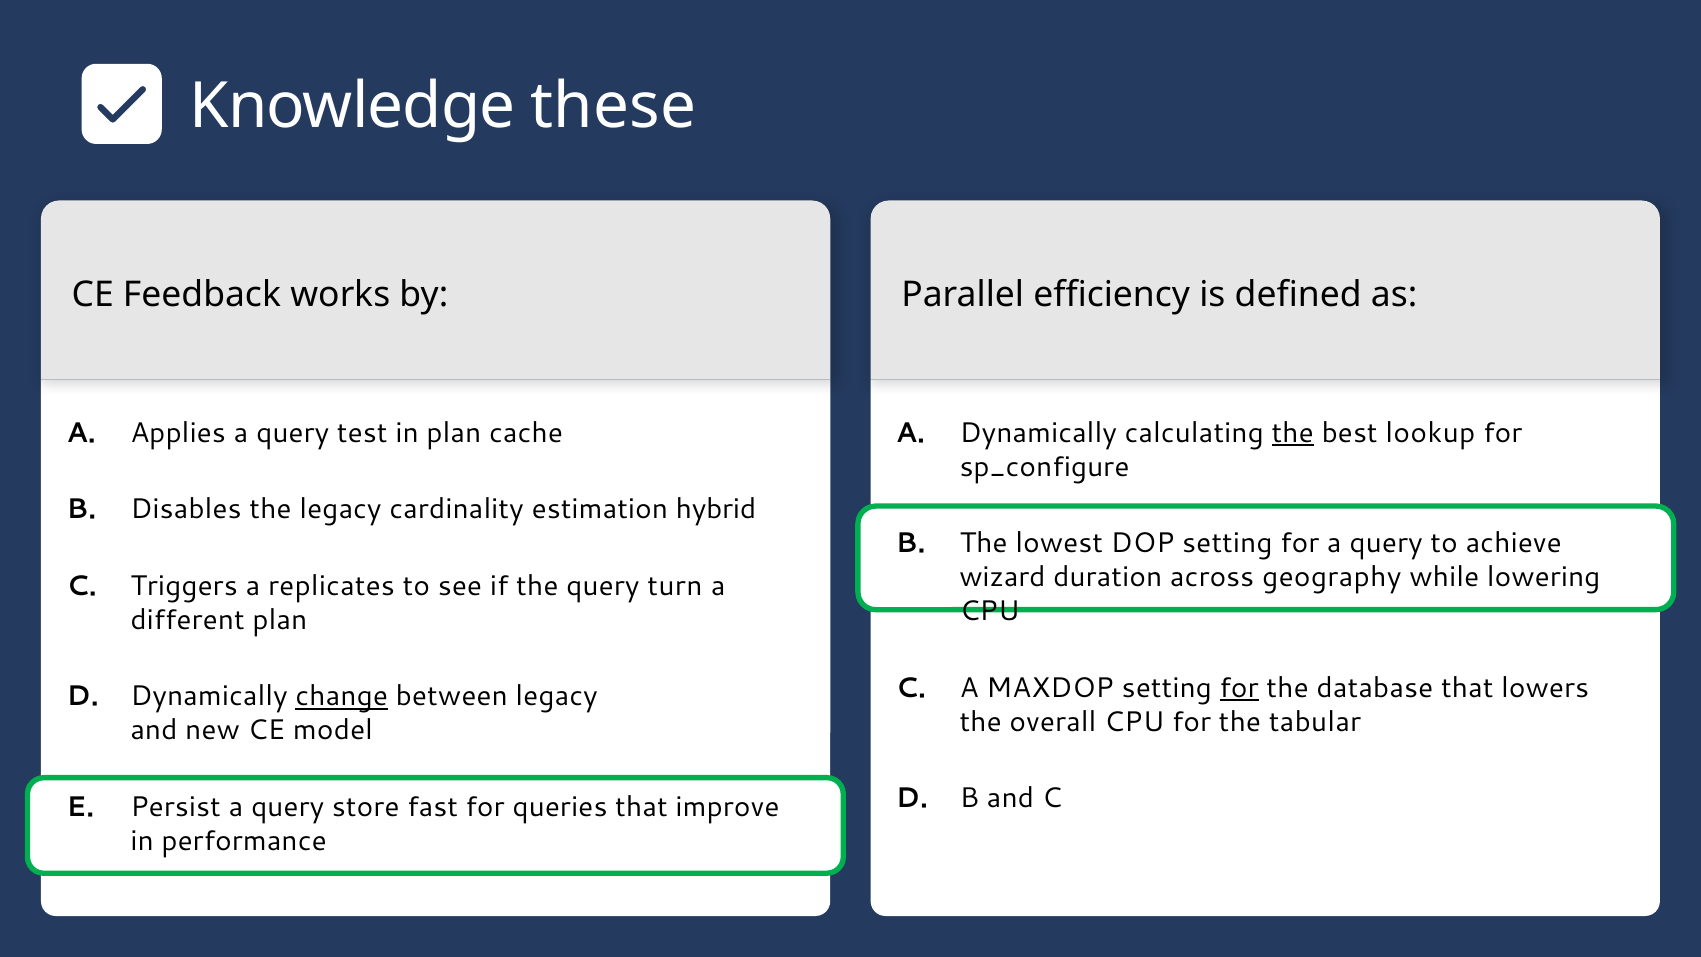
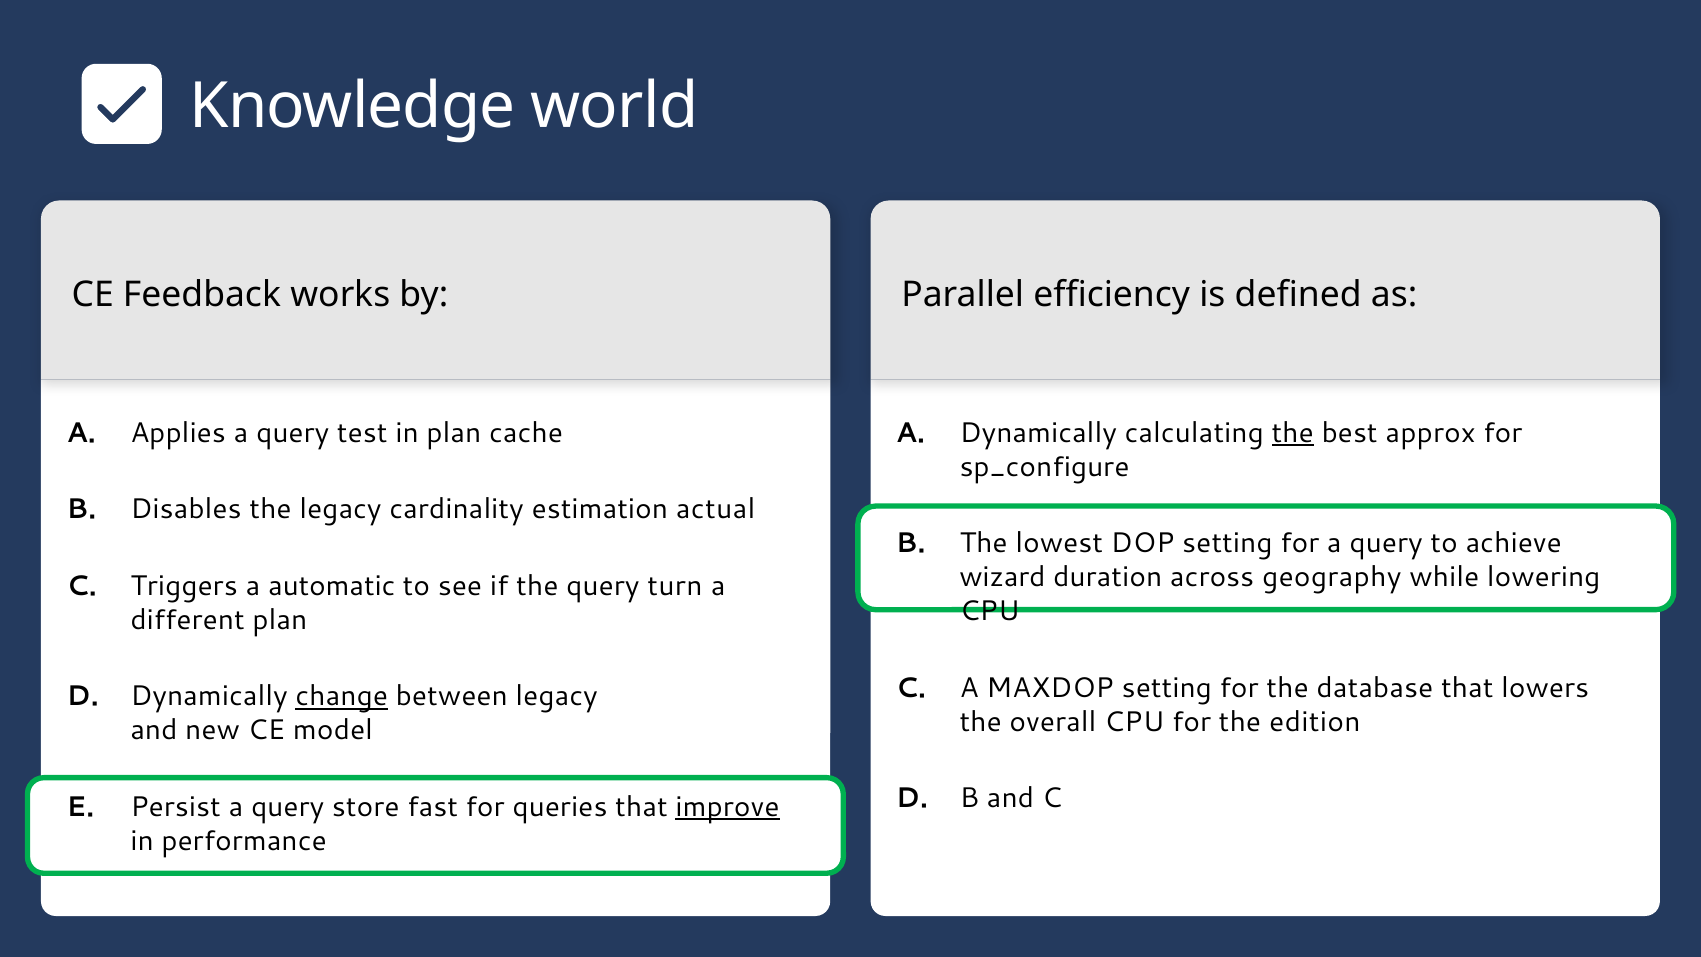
these: these -> world (614, 107)
lookup: lookup -> approx (1430, 433)
hybrid: hybrid -> actual (716, 509)
replicates: replicates -> automatic (332, 586)
for underline: present -> none (1239, 688)
tabular: tabular -> edition (1315, 722)
improve underline: none -> present (727, 807)
